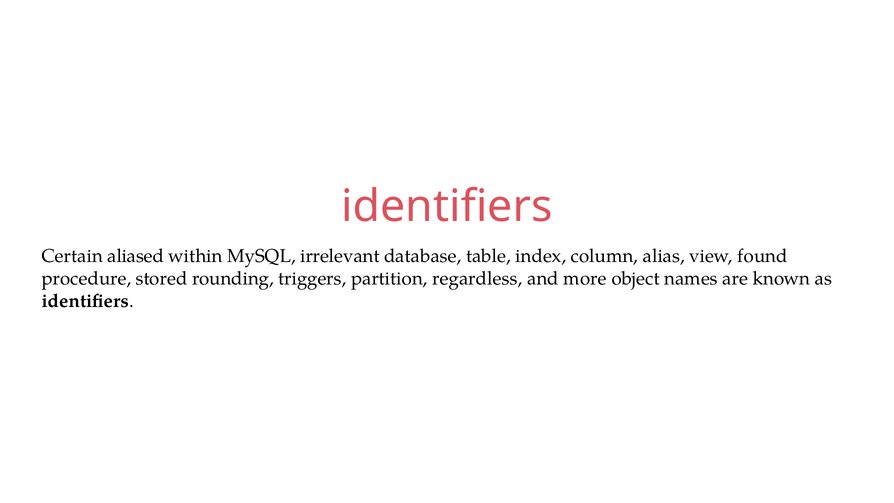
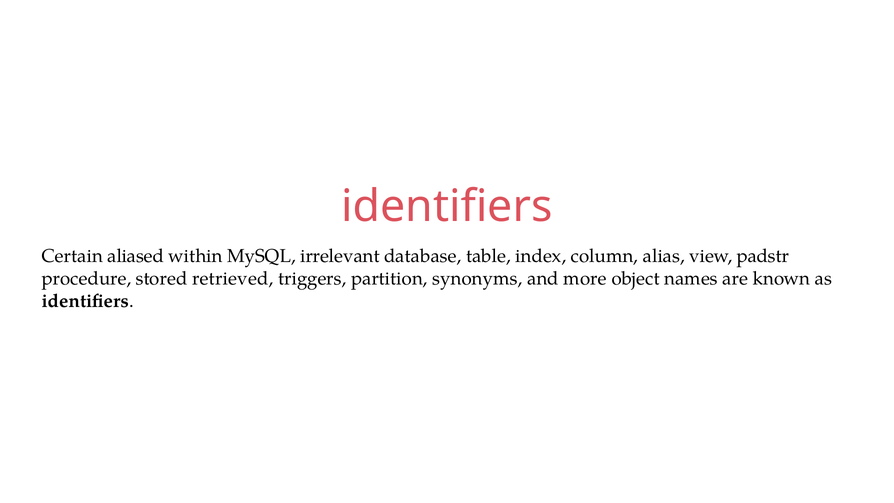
found: found -> padstr (763, 256)
rounding: rounding -> retrieved (233, 278)
regardless: regardless -> synonyms (477, 278)
